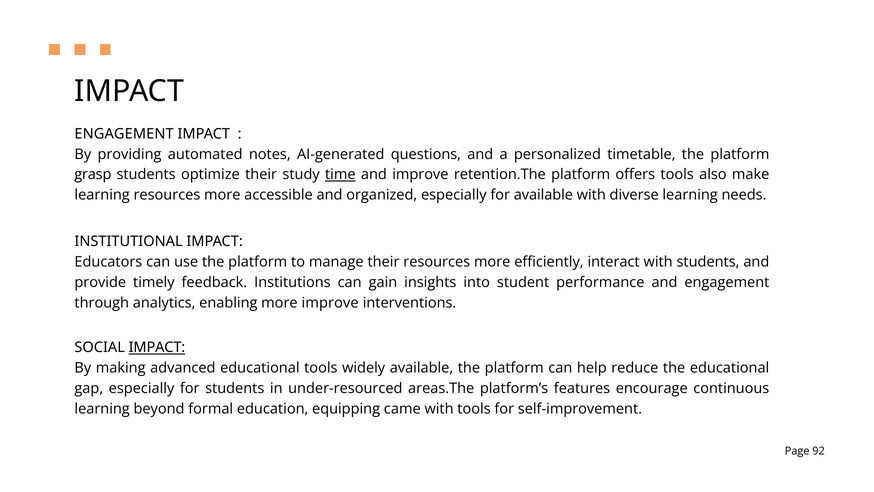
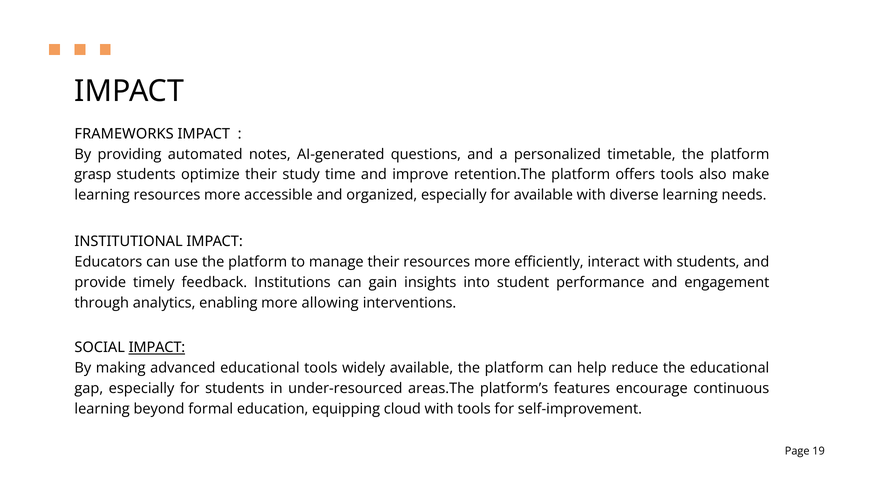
ENGAGEMENT: ENGAGEMENT -> FRAMEWORKS (124, 134)
time underline: present -> none (340, 175)
more improve: improve -> allowing (330, 303)
came: came -> cloud (402, 409)
92: 92 -> 19 (819, 451)
